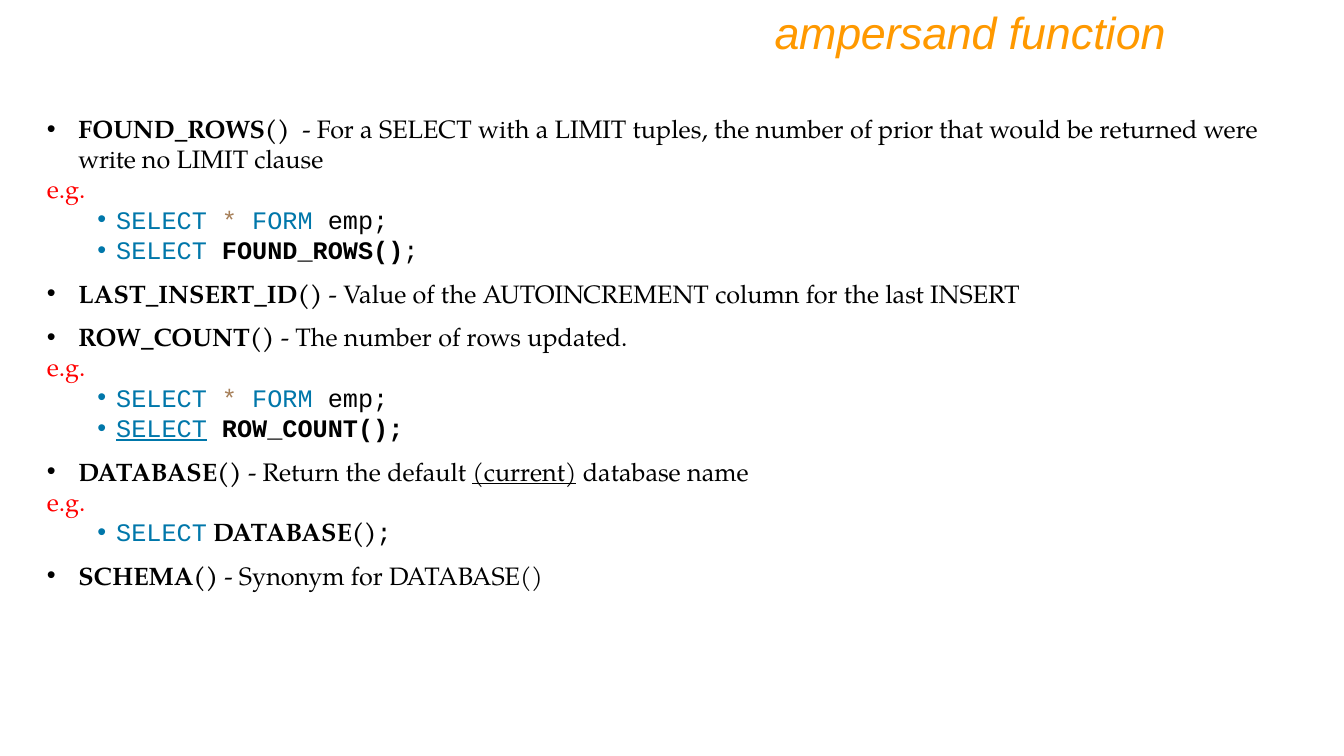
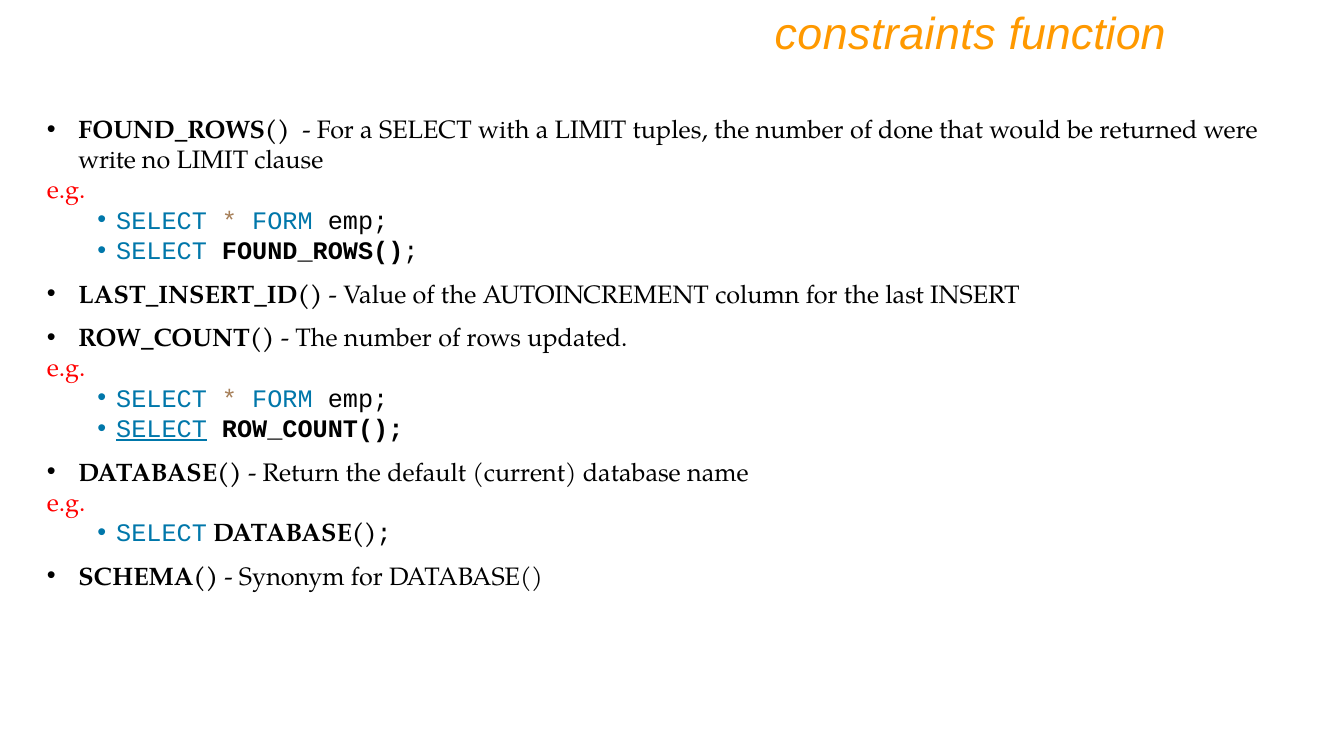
ampersand: ampersand -> constraints (885, 35)
prior: prior -> done (906, 130)
current underline: present -> none (524, 473)
